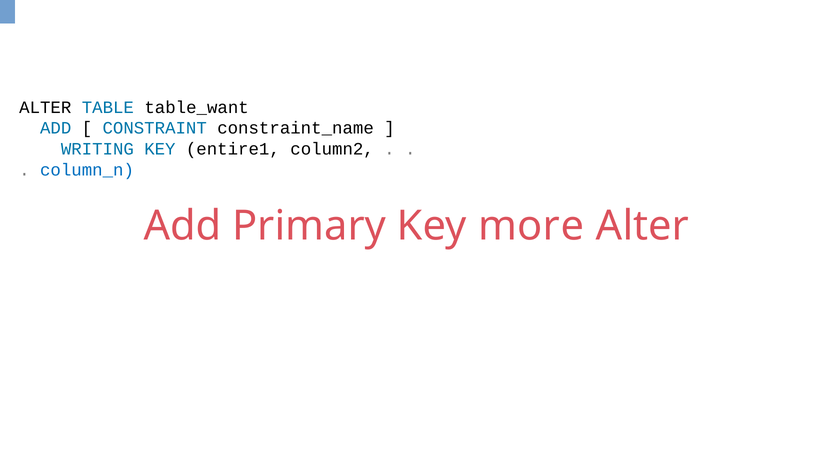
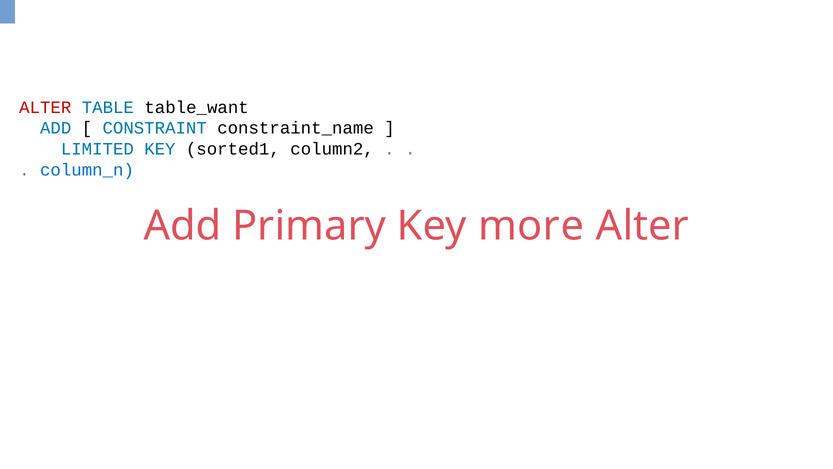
ALTER colour: black -> red (45, 107)
WRITING: WRITING -> LIMITED (97, 149)
entire1: entire1 -> sorted1 (233, 149)
